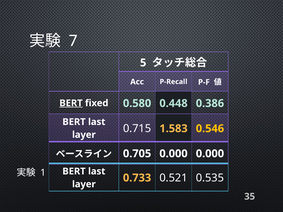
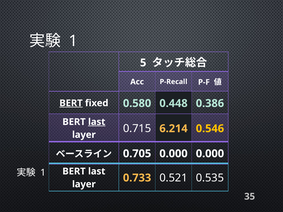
7: 7 -> 1 (73, 41)
last underline: none -> present (97, 122)
1.583: 1.583 -> 6.214 (174, 129)
